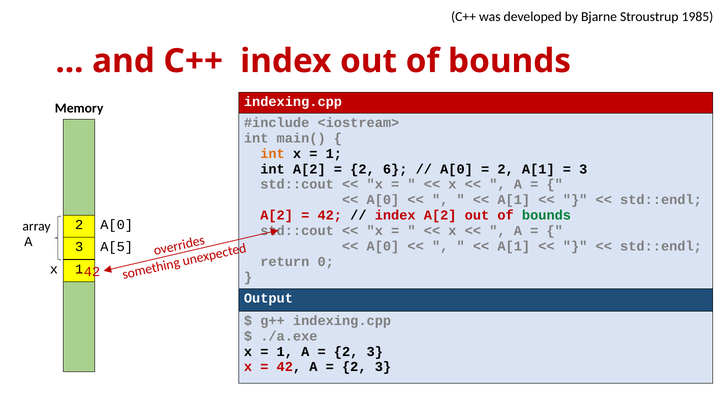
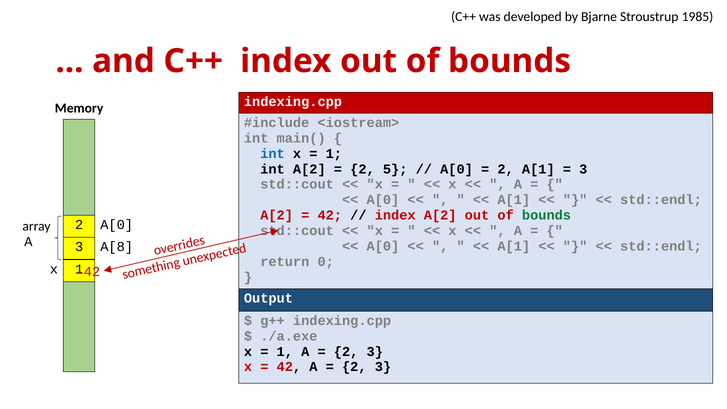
int colour: orange -> blue (273, 154)
6: 6 -> 5 (395, 169)
A[5: A[5 -> A[8 (117, 247)
